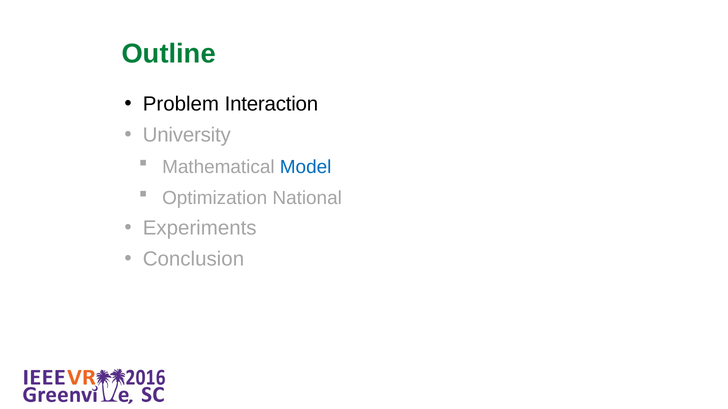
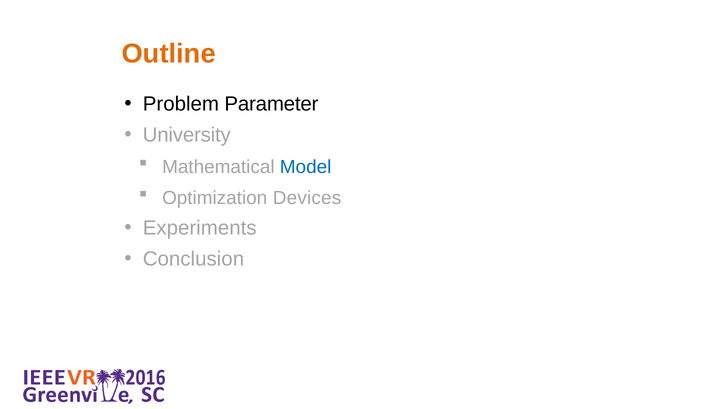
Outline colour: green -> orange (169, 54)
Interaction: Interaction -> Parameter (271, 104)
National: National -> Devices (307, 198)
